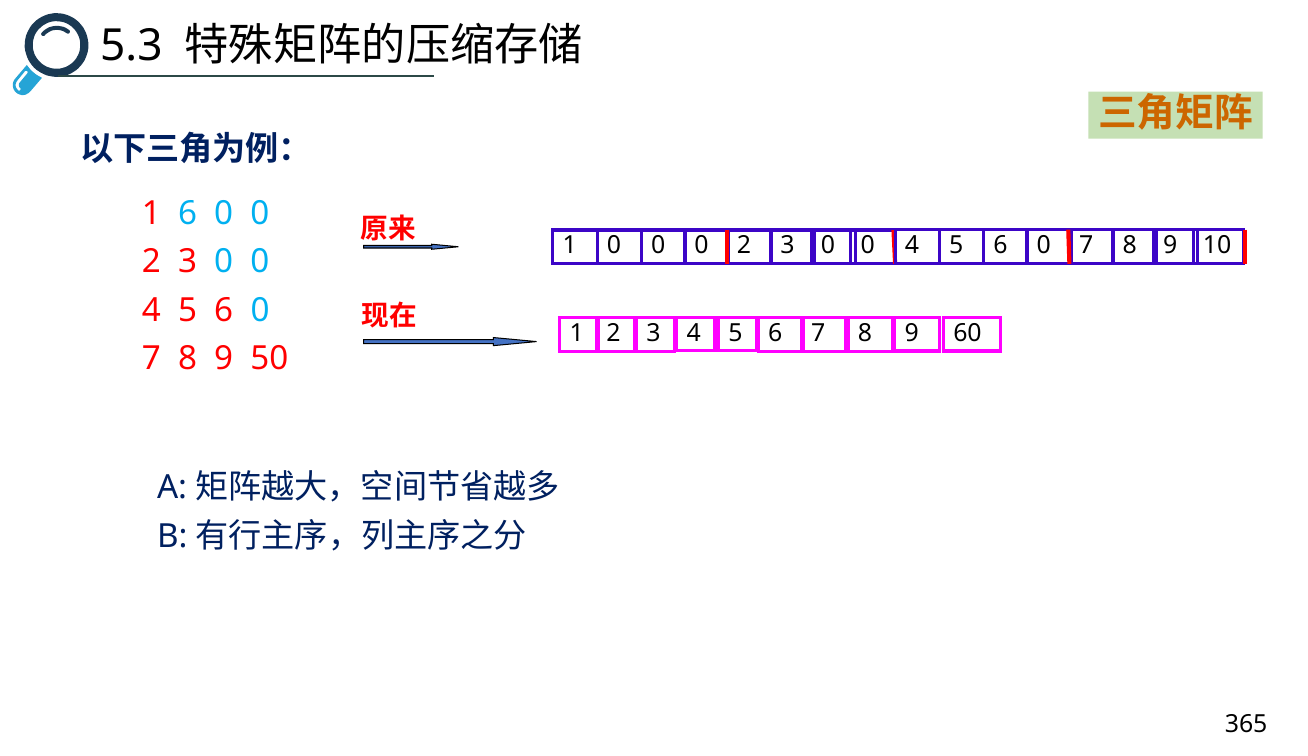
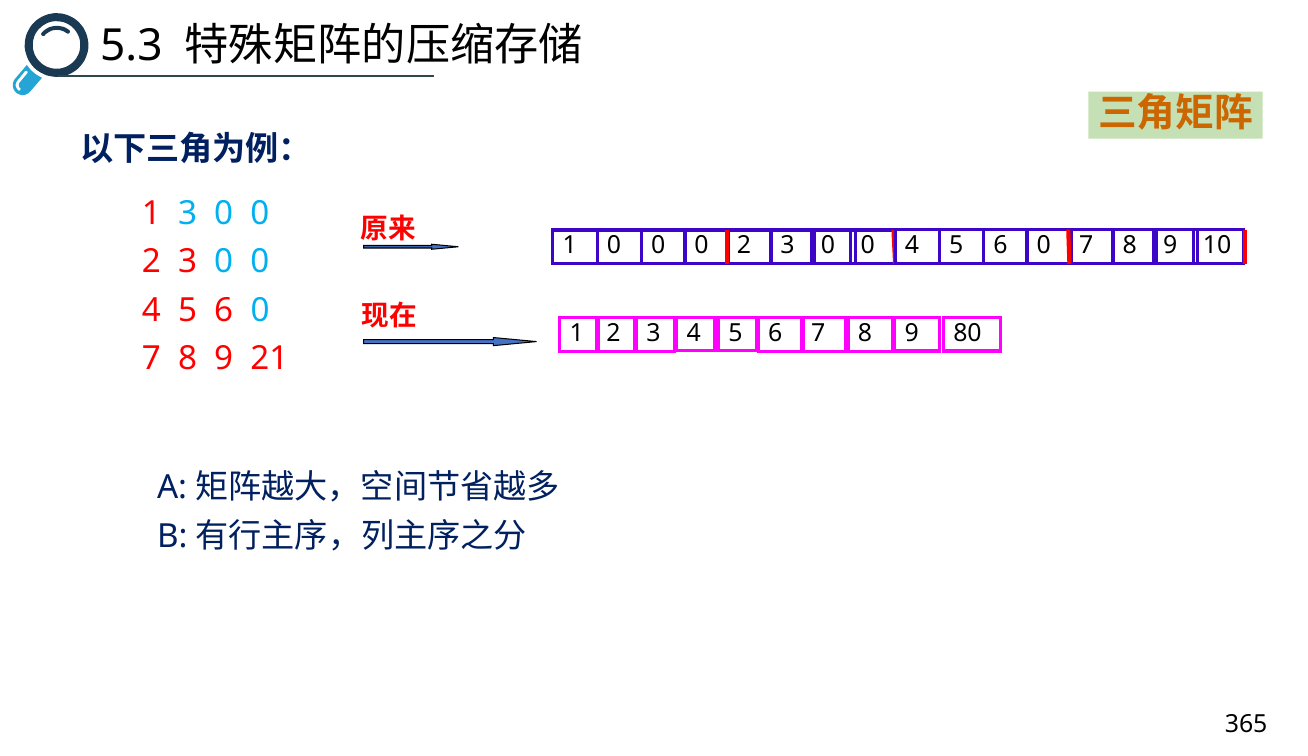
1 6: 6 -> 3 (188, 213)
60: 60 -> 80 (967, 333)
50: 50 -> 21 (269, 358)
